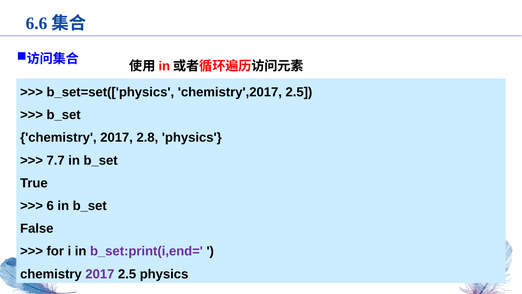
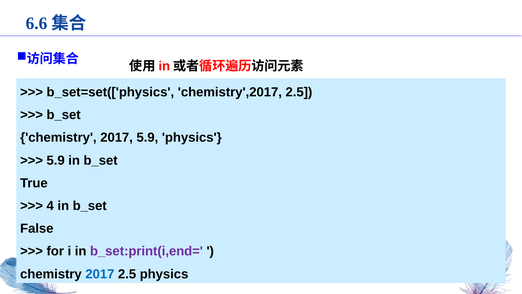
2017 2.8: 2.8 -> 5.9 (147, 138)
7.7: 7.7 -> 5.9 (56, 160)
6: 6 -> 4 (50, 206)
2017 colour: purple -> blue (100, 274)
